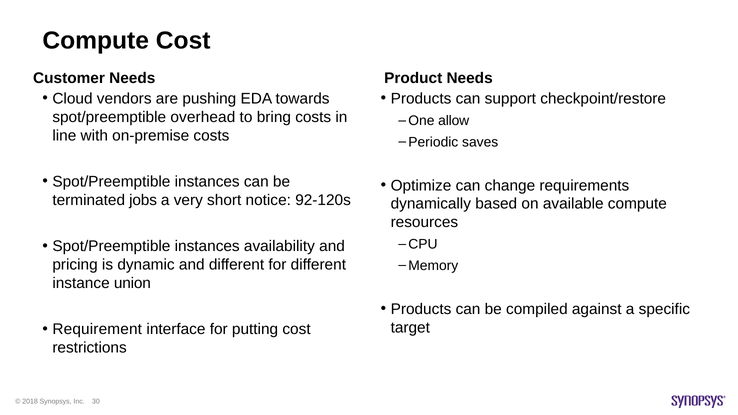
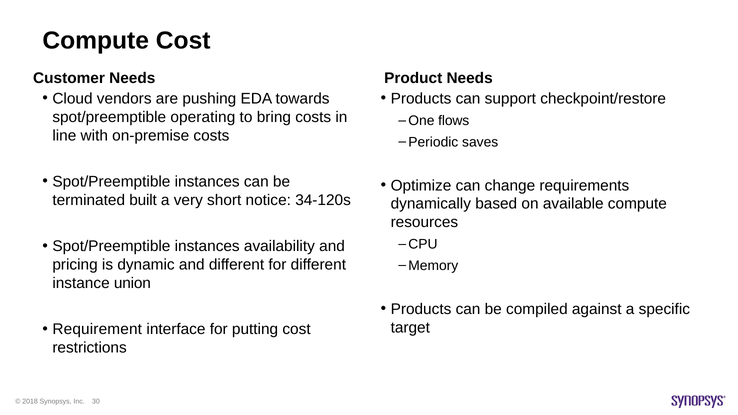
overhead: overhead -> operating (203, 117)
allow: allow -> flows (454, 121)
jobs: jobs -> built (143, 200)
92-120s: 92-120s -> 34-120s (323, 200)
